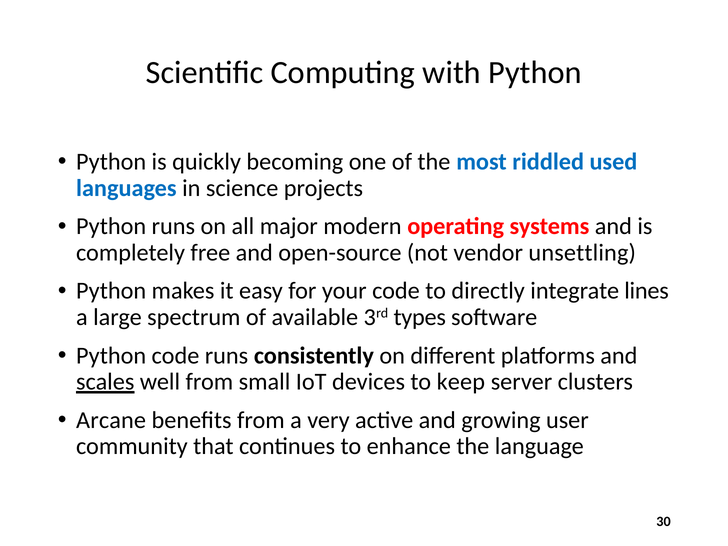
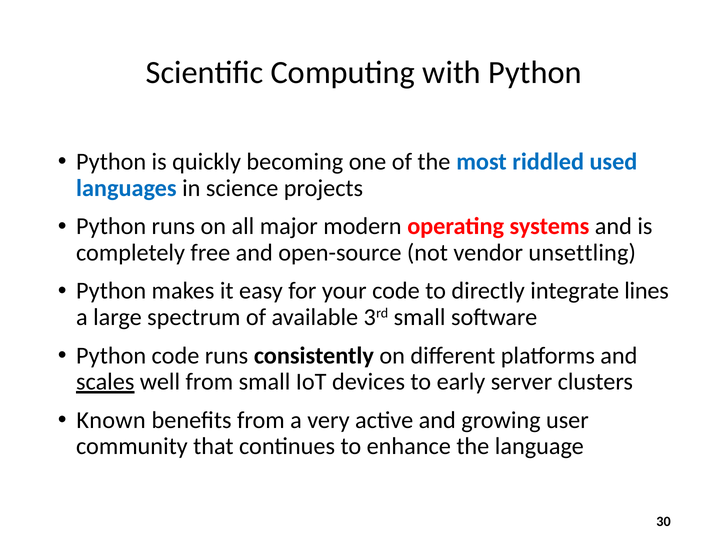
3rd types: types -> small (420, 317)
keep: keep -> early (461, 382)
Arcane: Arcane -> Known (111, 420)
